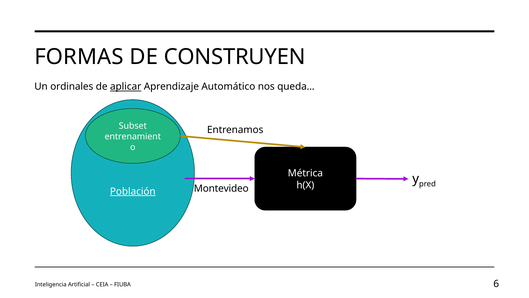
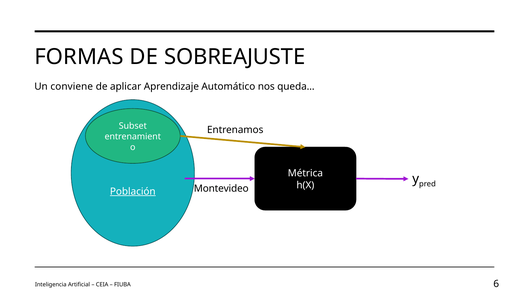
CONSTRUYEN: CONSTRUYEN -> SOBREAJUSTE (235, 57)
ordinales: ordinales -> conviene (72, 87)
aplicar underline: present -> none (126, 87)
